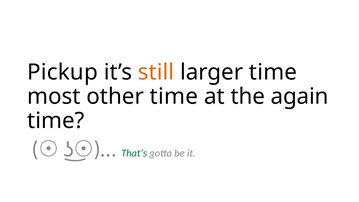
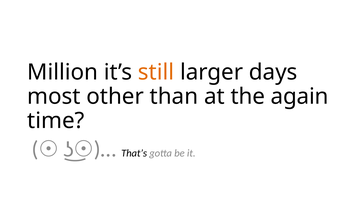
Pickup: Pickup -> Million (63, 72)
larger time: time -> days (273, 72)
other time: time -> than (174, 96)
That’s colour: green -> black (134, 153)
